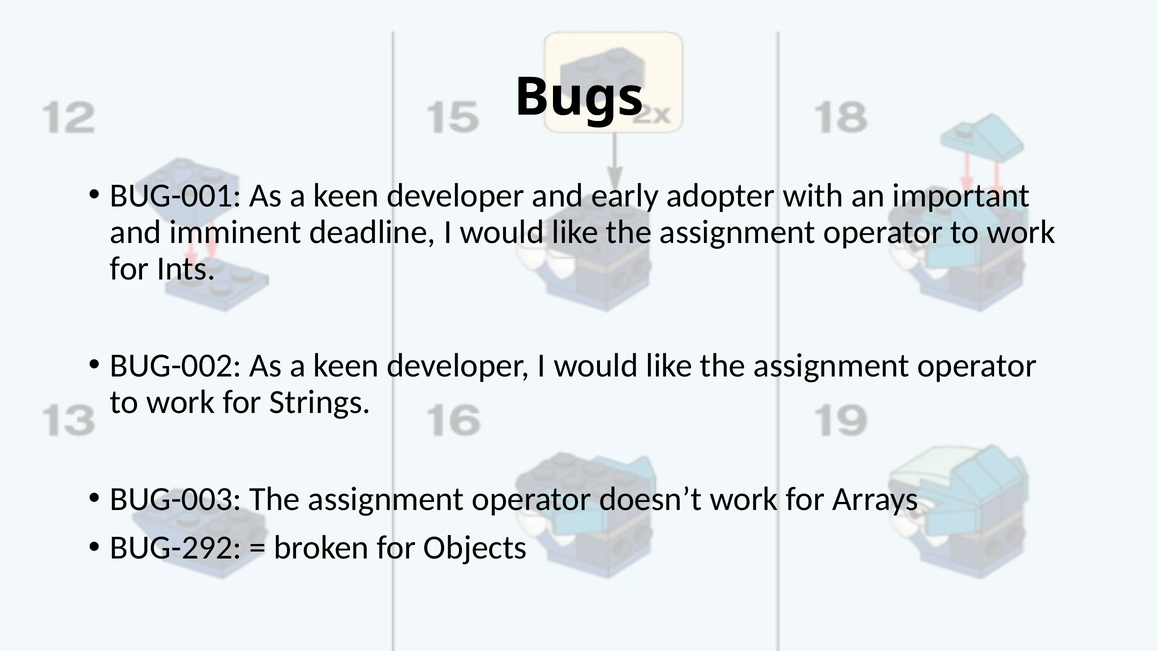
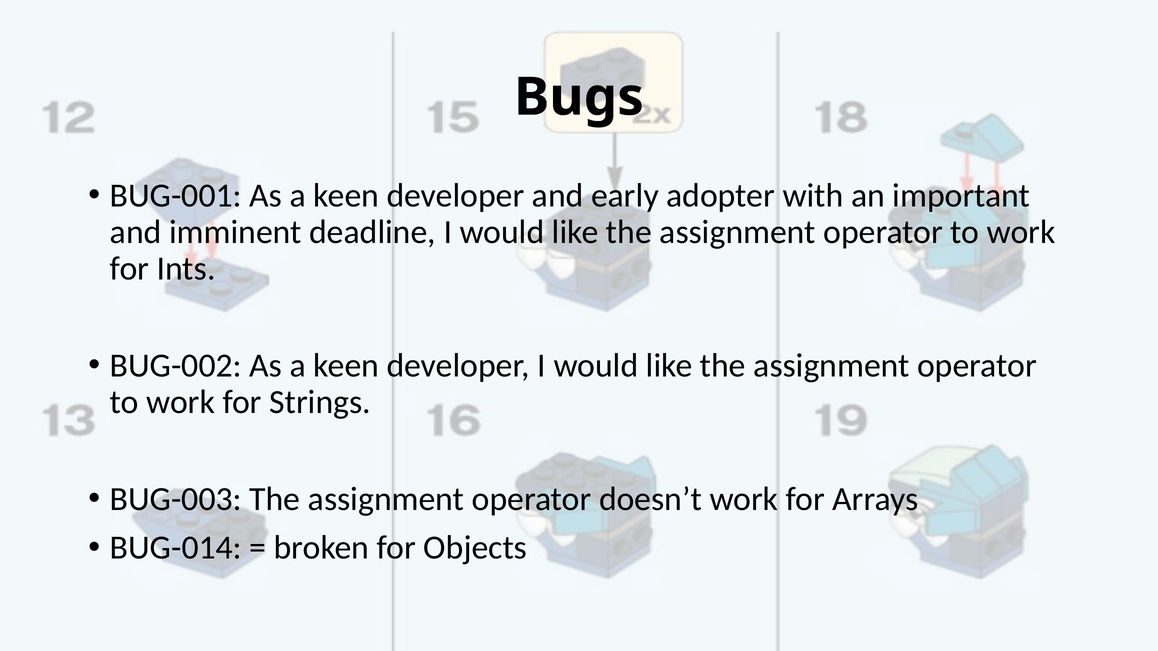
BUG-292: BUG-292 -> BUG-014 (176, 548)
